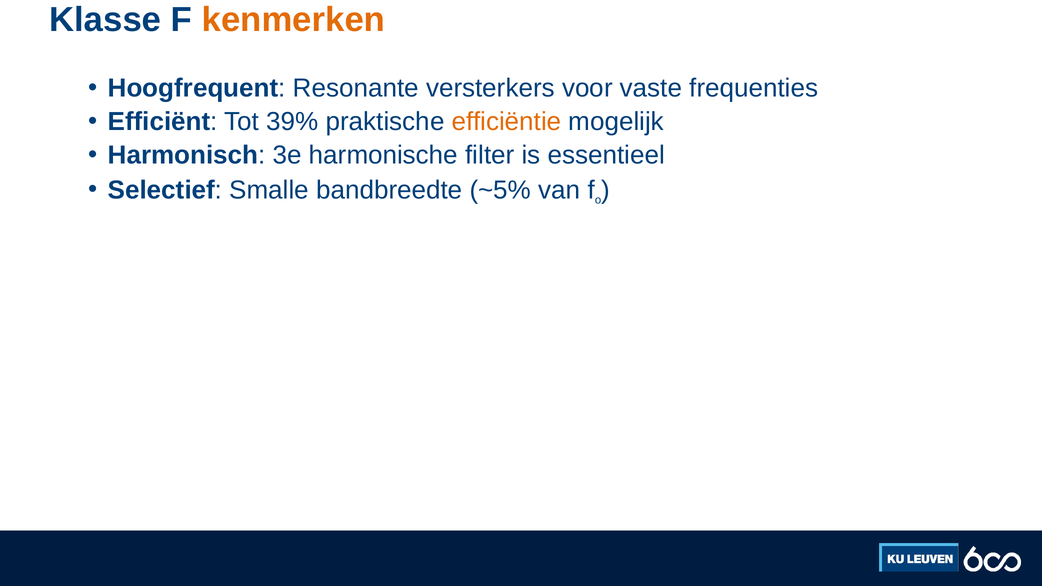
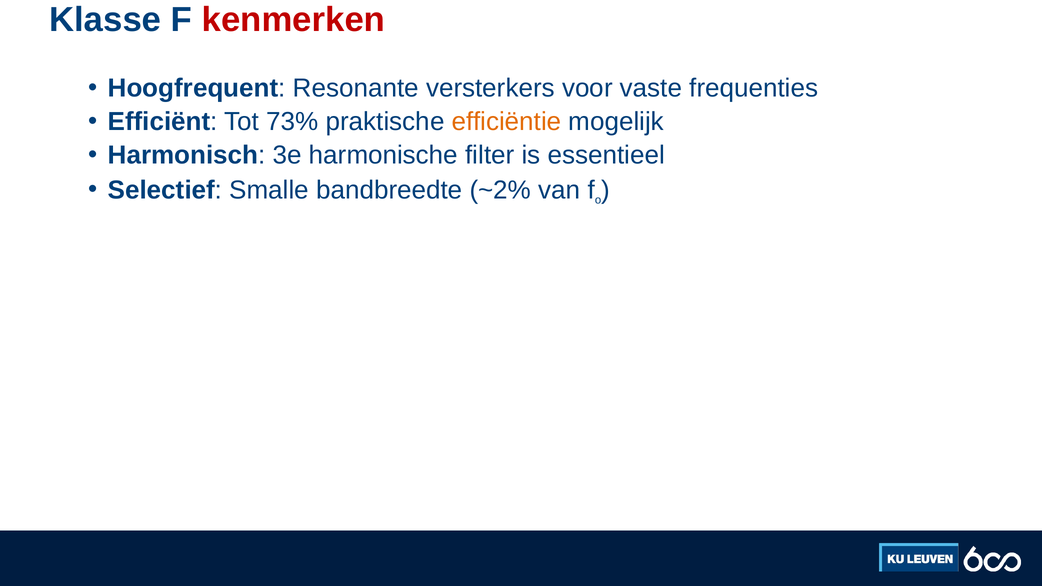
kenmerken colour: orange -> red (293, 20)
39%: 39% -> 73% (292, 122)
~5%: ~5% -> ~2% (500, 190)
